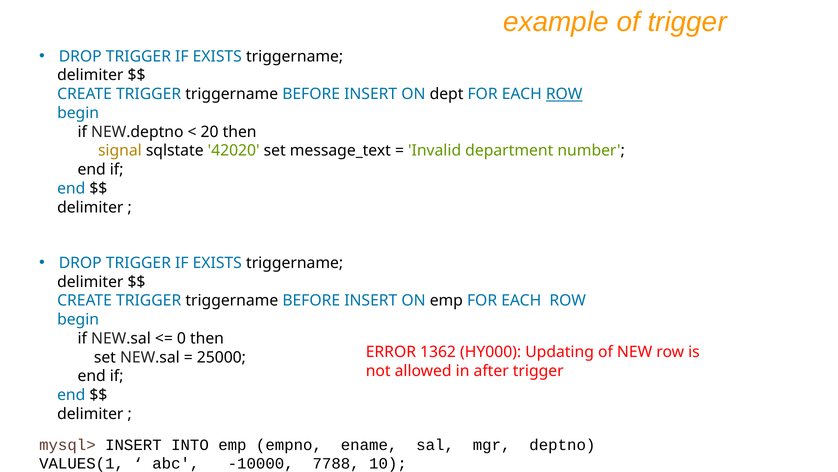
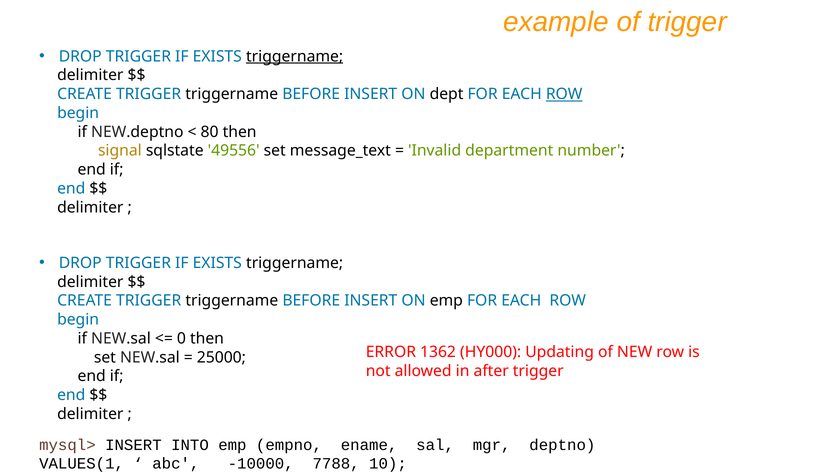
triggername underline: none -> present (295, 56)
20: 20 -> 80 (210, 132)
42020: 42020 -> 49556 (234, 151)
